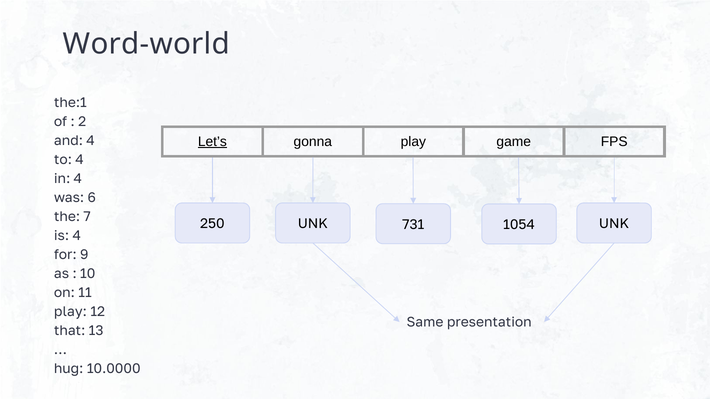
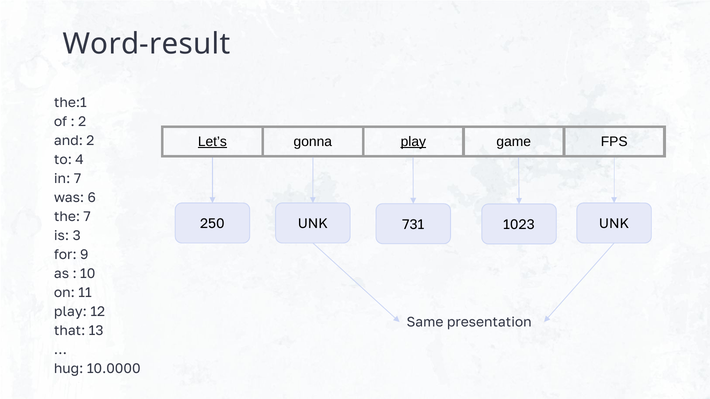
Word-world: Word-world -> Word-result (146, 44)
and 4: 4 -> 2 (90, 141)
play underline: none -> present (413, 142)
in 4: 4 -> 7 (78, 179)
1054: 1054 -> 1023 (519, 225)
is 4: 4 -> 3 (77, 236)
